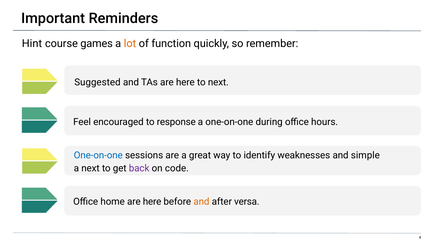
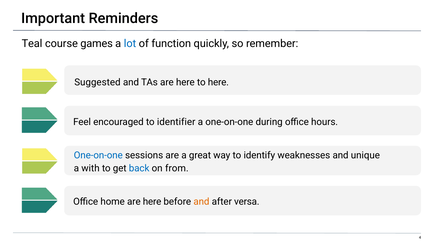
Hint: Hint -> Teal (32, 44)
lot colour: orange -> blue (130, 44)
to next: next -> here (218, 82)
response: response -> identifier (176, 122)
simple: simple -> unique (365, 155)
a next: next -> with (90, 169)
back colour: purple -> blue (139, 169)
code: code -> from (177, 169)
